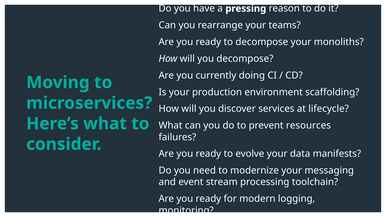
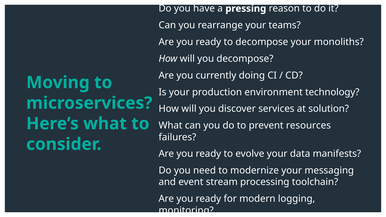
scaffolding: scaffolding -> technology (332, 92)
lifecycle: lifecycle -> solution (329, 109)
